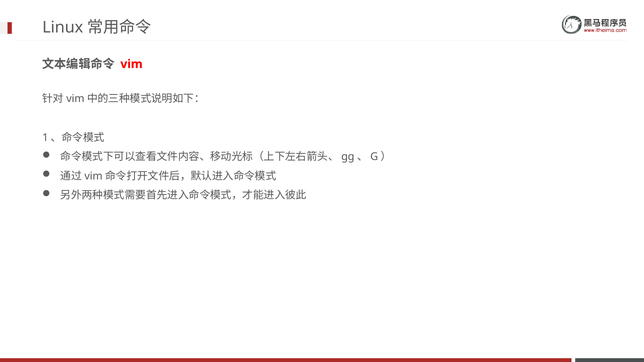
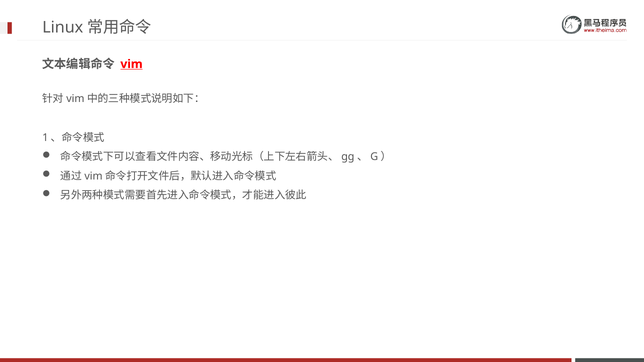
vim underline: none -> present (132, 64)
